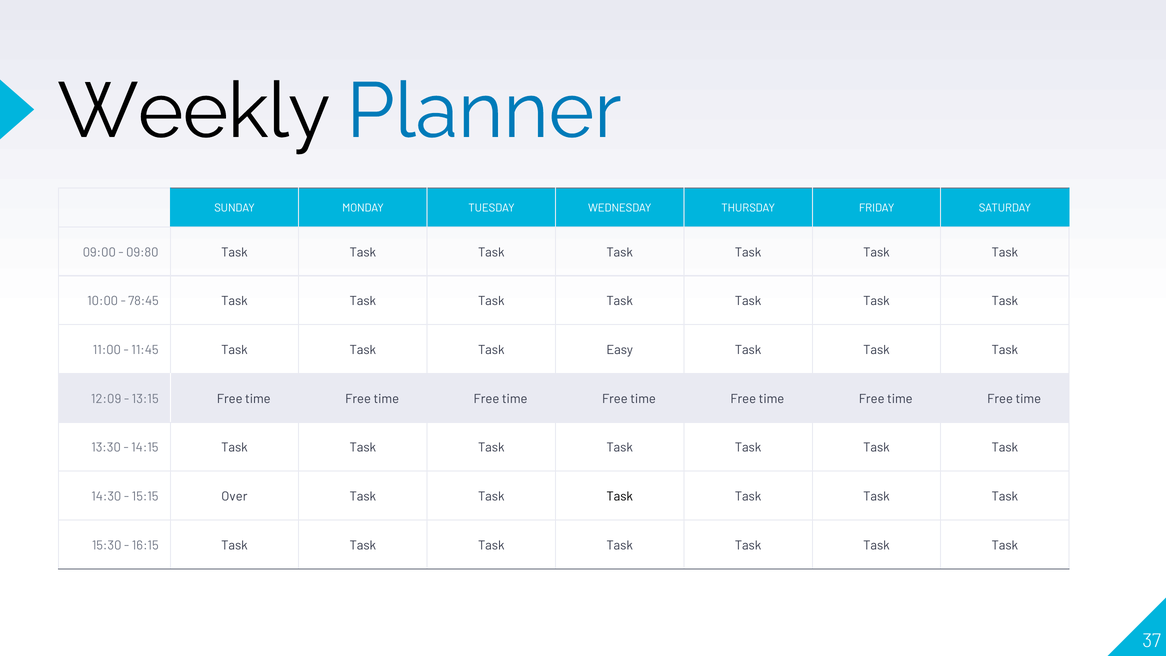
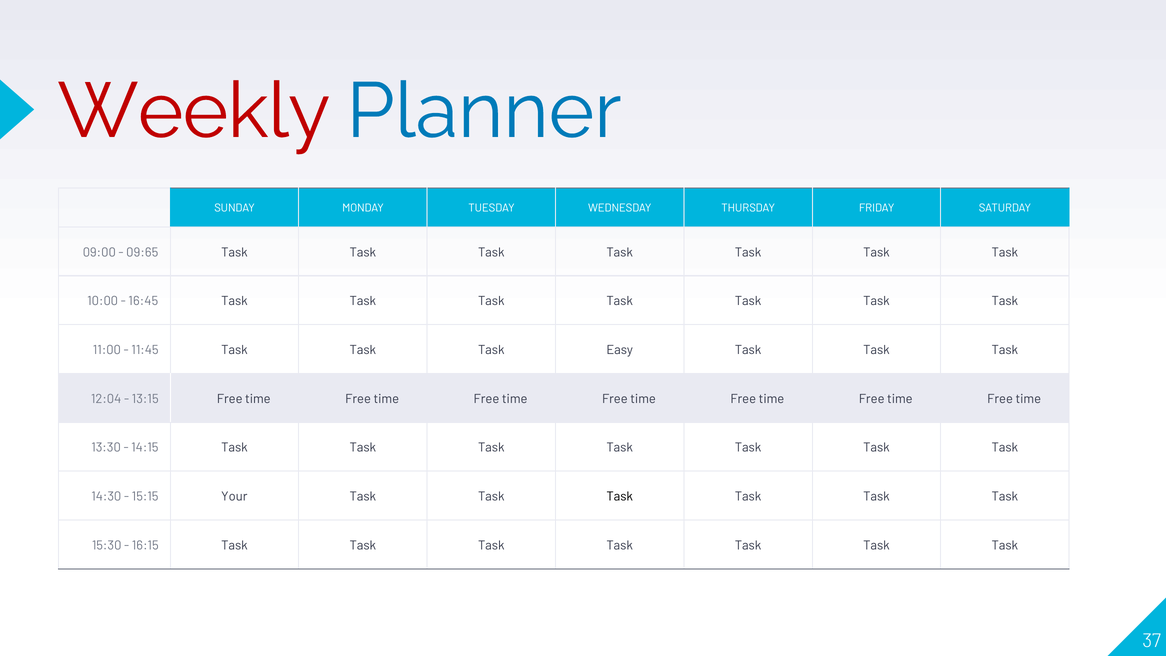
Weekly colour: black -> red (194, 111)
09:80: 09:80 -> 09:65 (142, 252)
78:45: 78:45 -> 16:45 (143, 301)
12:09: 12:09 -> 12:04 (106, 399)
Over: Over -> Your (234, 496)
